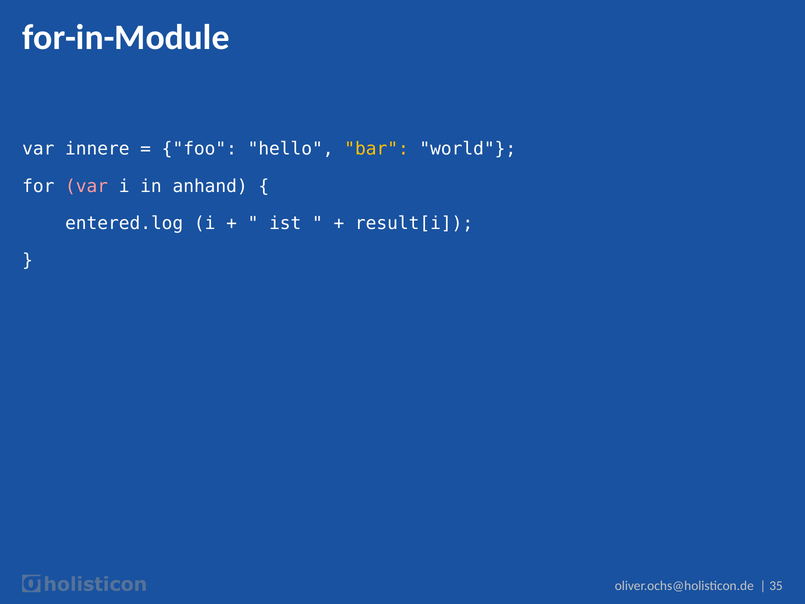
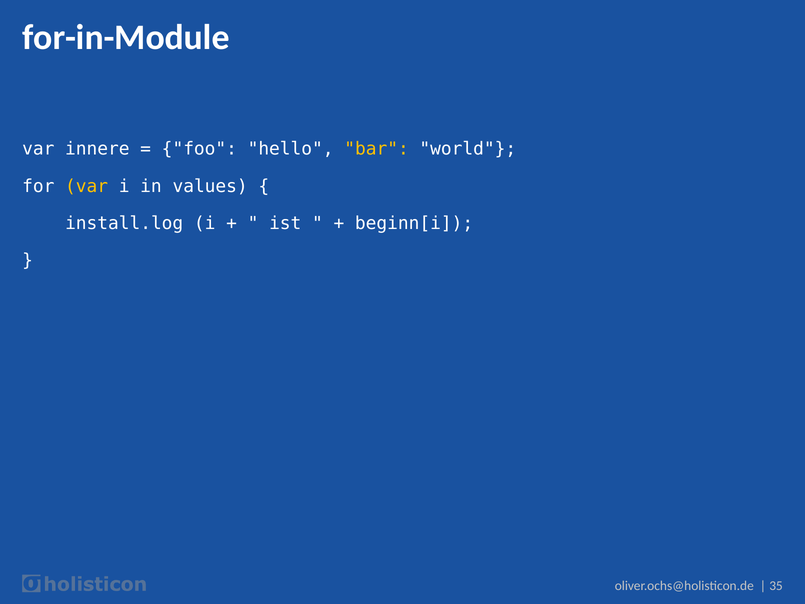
var colour: pink -> yellow (87, 186)
anhand: anhand -> values (210, 186)
entered.log: entered.log -> install.log (124, 223)
result[i: result[i -> beginn[i (414, 223)
